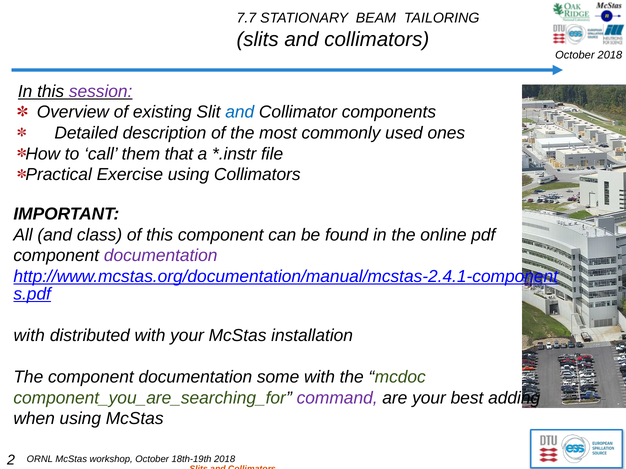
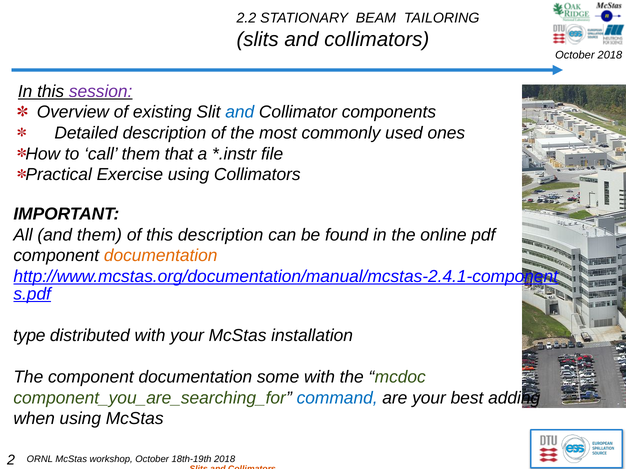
7.7: 7.7 -> 2.2 (246, 18)
and class: class -> them (99, 235)
this component: component -> description (221, 235)
documentation colour: purple -> orange (161, 256)
with: with -> type (29, 336)
command colour: purple -> blue (337, 398)
